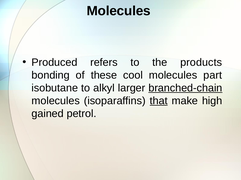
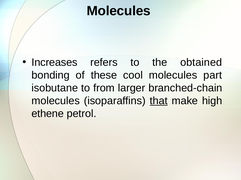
Produced: Produced -> Increases (54, 63)
products: products -> obtained (201, 63)
alkyl: alkyl -> from (104, 88)
branched-chain underline: present -> none (185, 88)
gained: gained -> ethene (48, 114)
